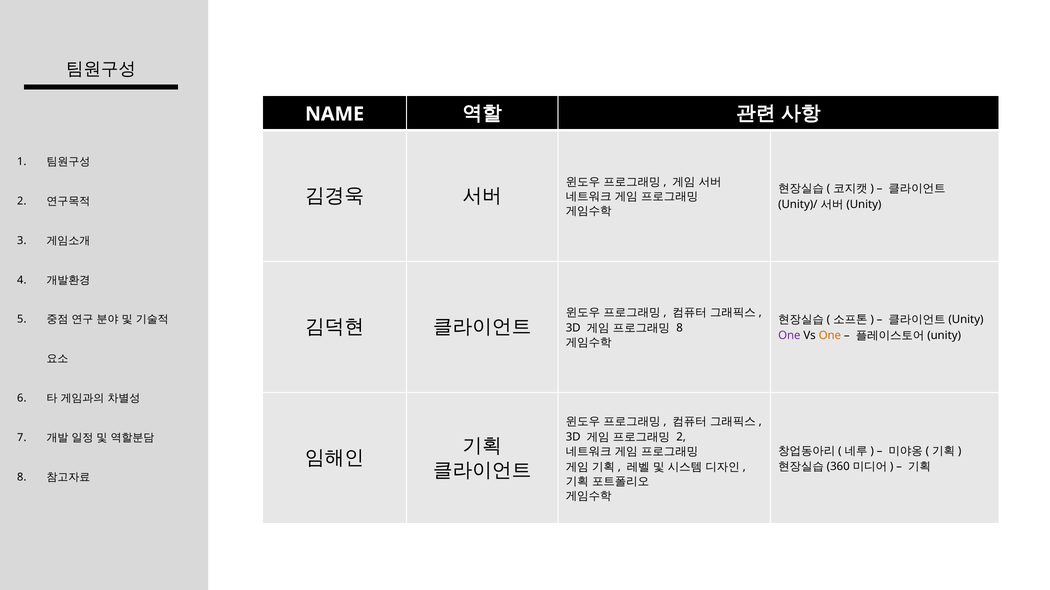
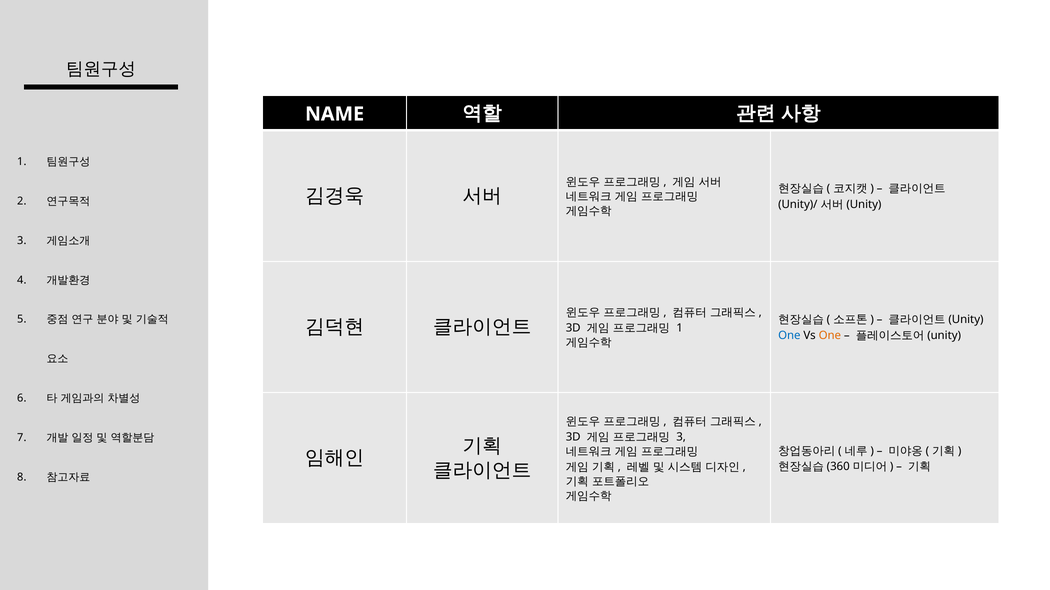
8: 8 -> 1 (680, 328)
One colour: purple -> blue (789, 336)
2: 2 -> 3 (681, 437)
